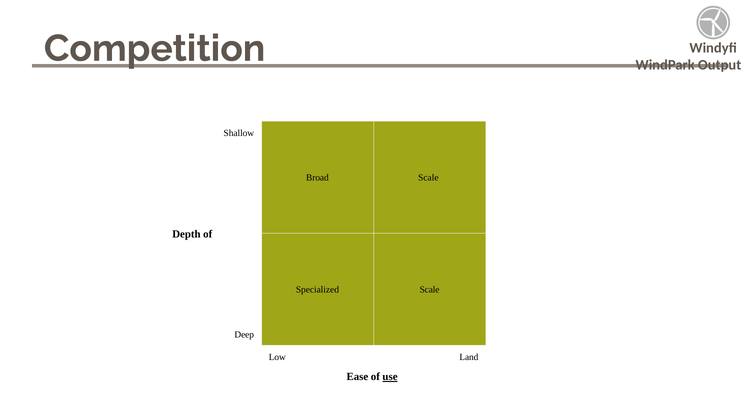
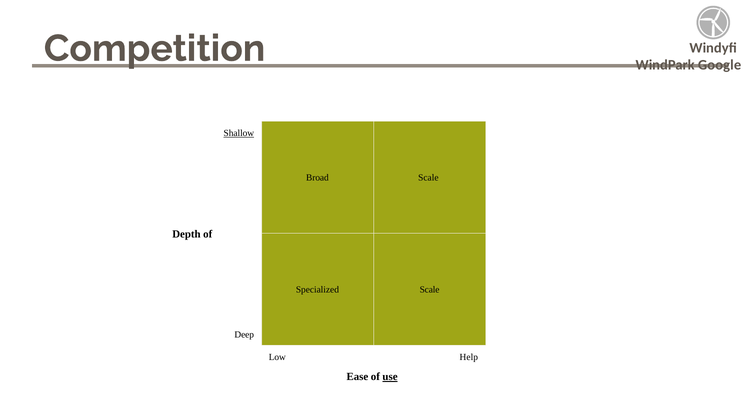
Output: Output -> Google (720, 65)
Shallow underline: none -> present (239, 133)
Land: Land -> Help (469, 357)
